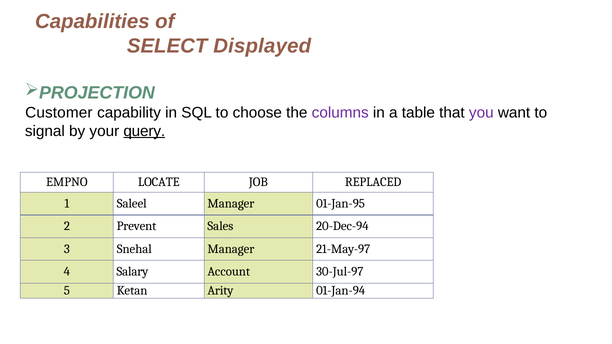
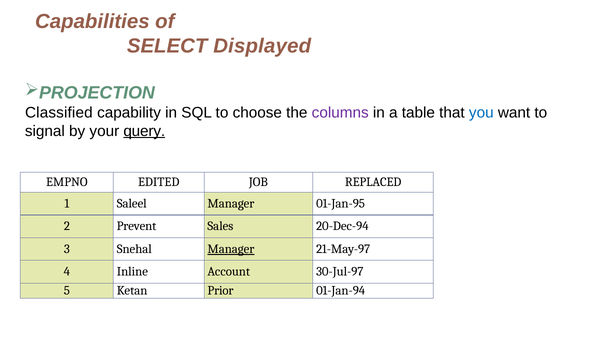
Customer: Customer -> Classified (59, 113)
you colour: purple -> blue (481, 113)
LOCATE: LOCATE -> EDITED (159, 182)
Manager underline: none -> present (231, 249)
Salary: Salary -> Inline (132, 272)
Arity: Arity -> Prior (220, 291)
